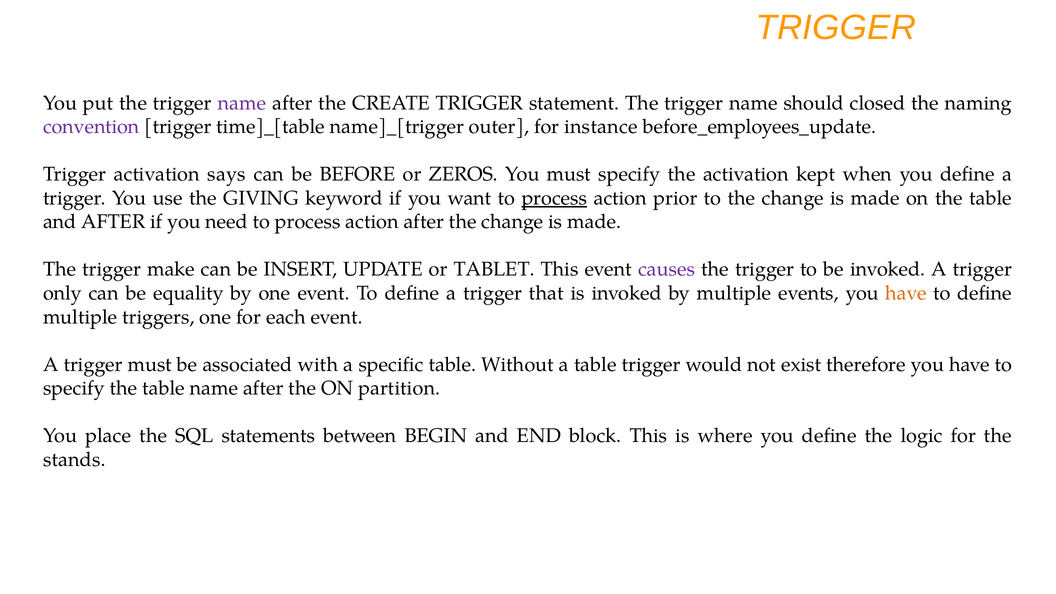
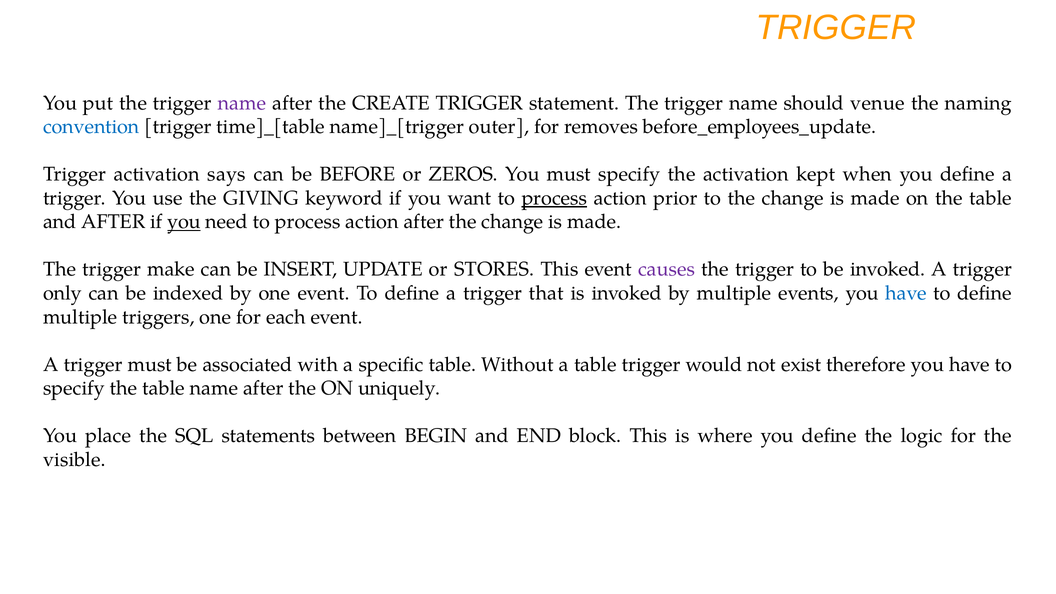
closed: closed -> venue (877, 103)
convention colour: purple -> blue (91, 127)
instance: instance -> removes (601, 127)
you underline: none -> present (184, 222)
TABLET: TABLET -> STORES (494, 269)
equality: equality -> indexed (188, 293)
have colour: orange -> blue (906, 293)
partition: partition -> uniquely (399, 388)
stands: stands -> visible (74, 460)
